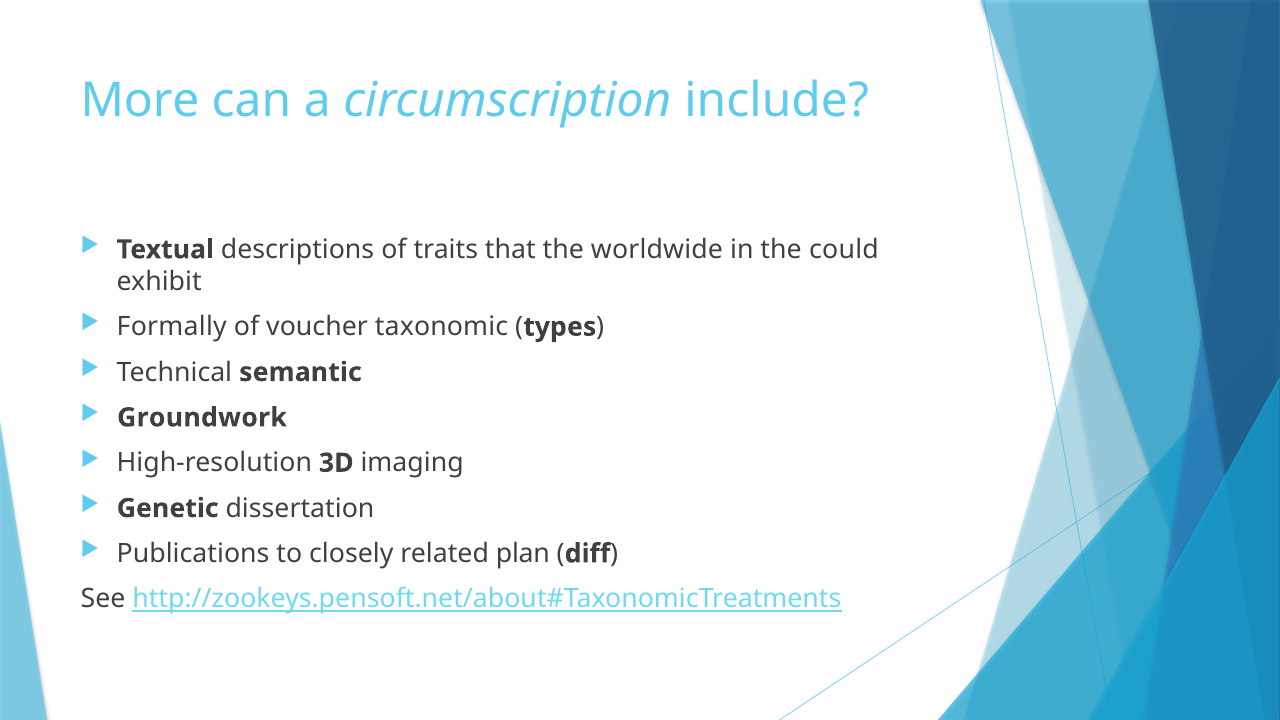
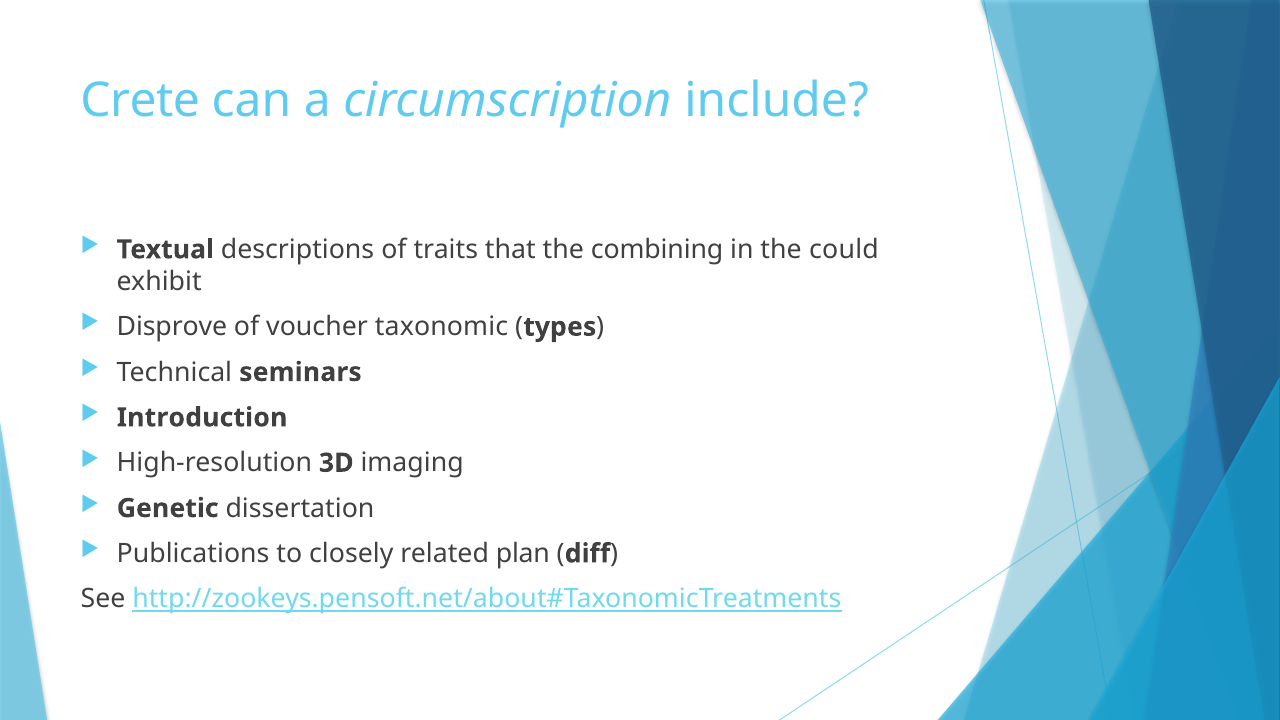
More: More -> Crete (140, 101)
worldwide: worldwide -> combining (657, 250)
Formally: Formally -> Disprove (172, 327)
semantic: semantic -> seminars (300, 372)
Groundwork: Groundwork -> Introduction (202, 418)
